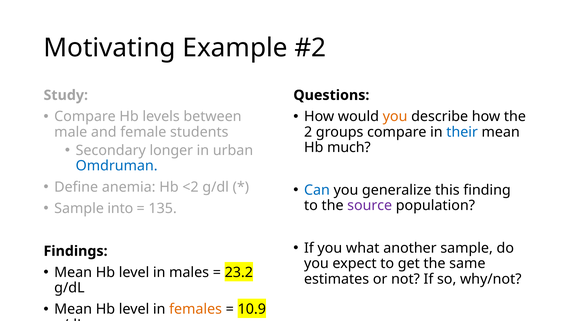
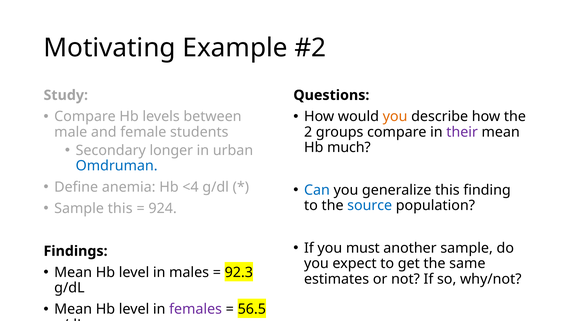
their colour: blue -> purple (462, 132)
<2: <2 -> <4 (191, 187)
Sample into: into -> this (120, 209)
135: 135 -> 924 (163, 209)
source colour: purple -> blue (370, 206)
what: what -> must (363, 248)
23.2: 23.2 -> 92.3 (239, 273)
females colour: orange -> purple (196, 309)
10.9: 10.9 -> 56.5 (252, 309)
